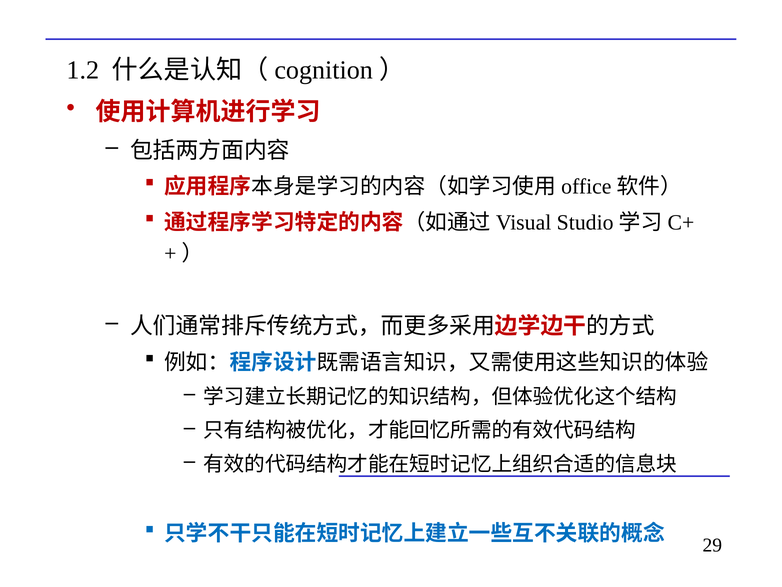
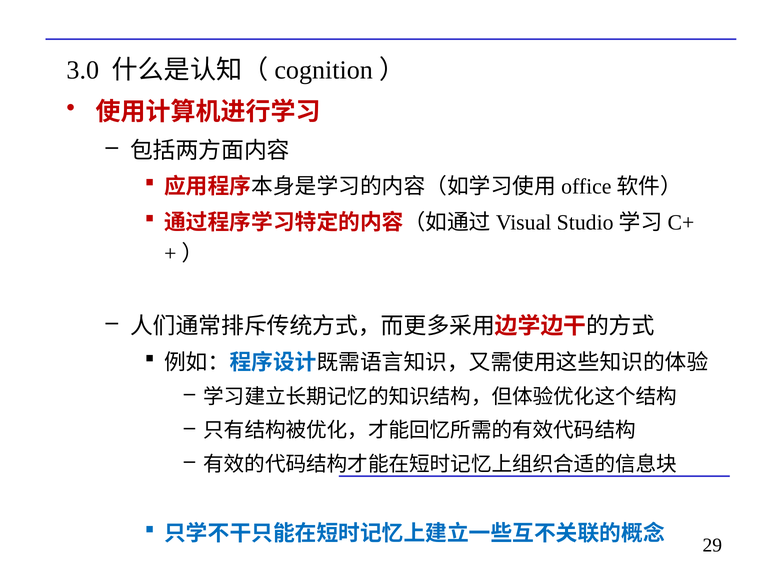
1.2: 1.2 -> 3.0 (83, 70)
